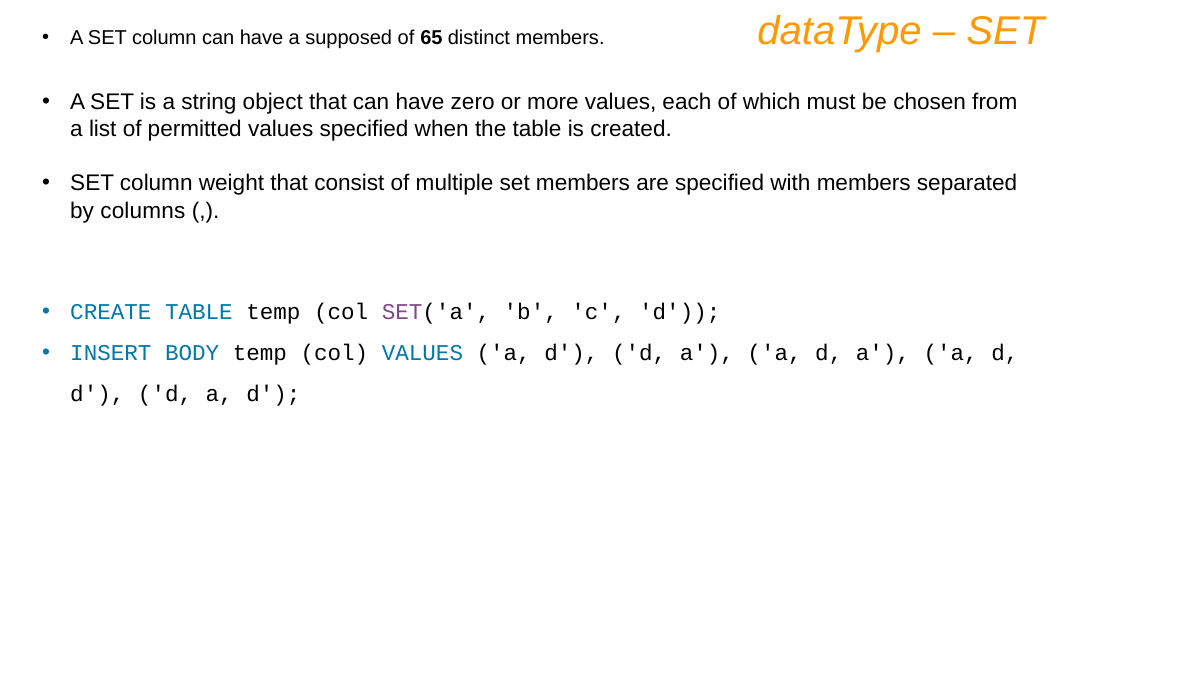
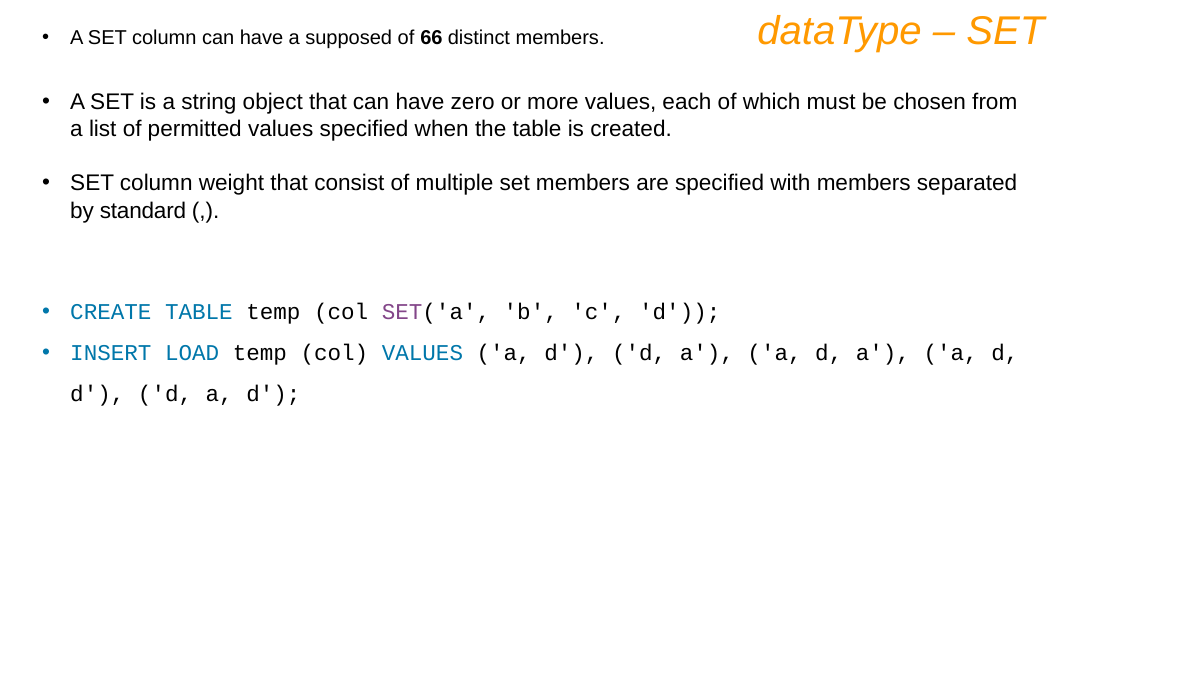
65: 65 -> 66 (431, 38)
columns: columns -> standard (143, 211)
BODY: BODY -> LOAD (192, 353)
